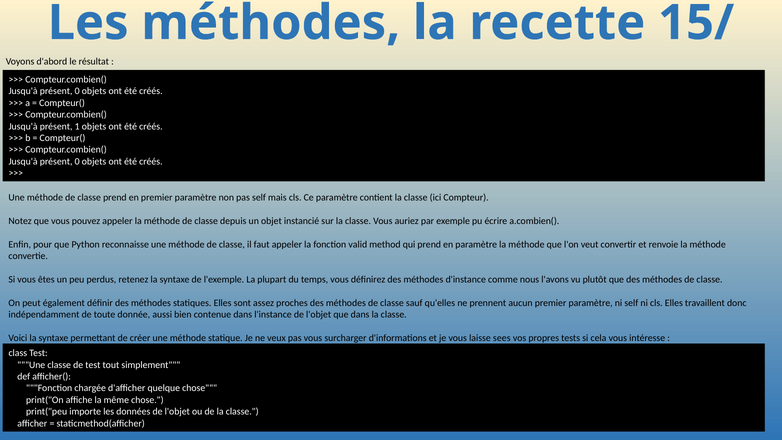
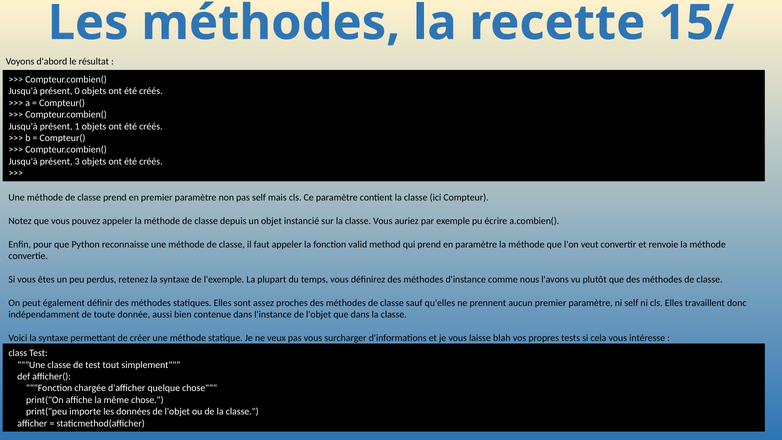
0: 0 -> 3 (77, 161)
sees: sees -> blah (502, 338)
